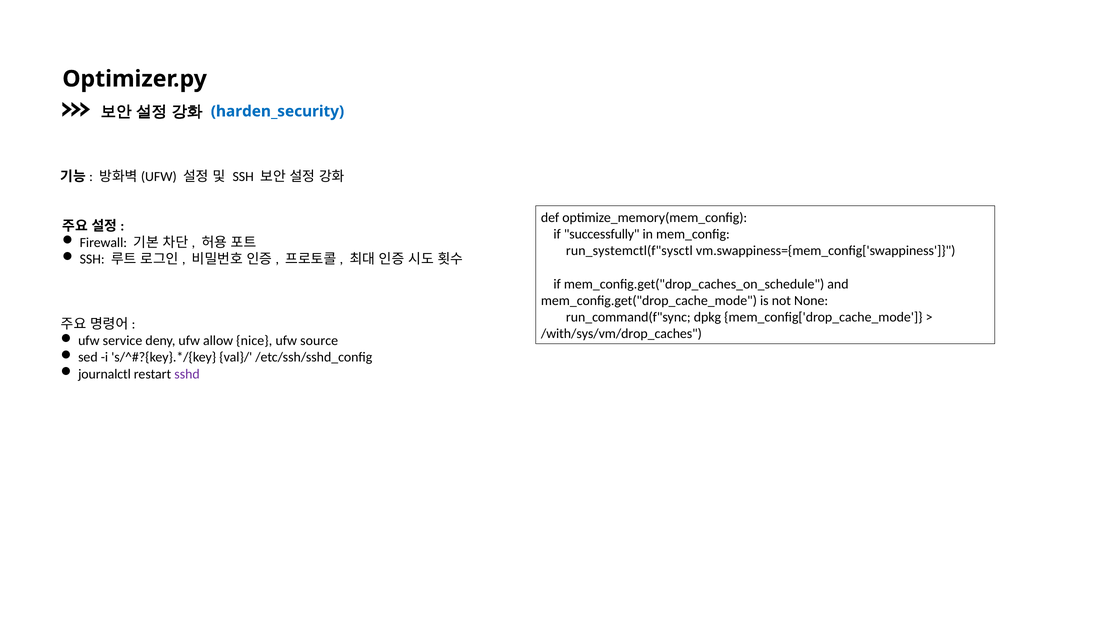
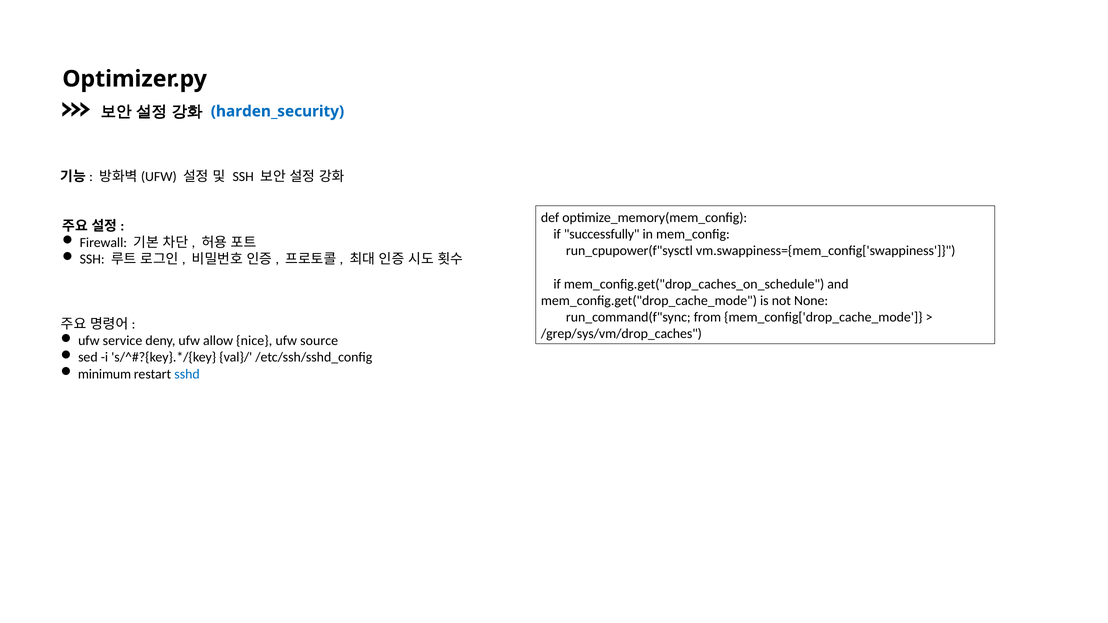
run_systemctl(f"sysctl: run_systemctl(f"sysctl -> run_cpupower(f"sysctl (629, 251)
dpkg: dpkg -> from (707, 317)
/with/sys/vm/drop_caches: /with/sys/vm/drop_caches -> /grep/sys/vm/drop_caches (621, 334)
journalctl: journalctl -> minimum (105, 374)
sshd colour: purple -> blue (187, 374)
